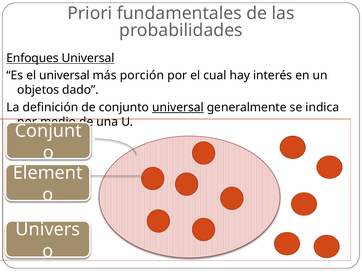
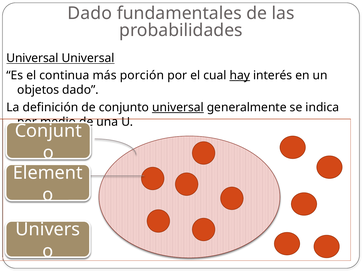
Priori: Priori -> Dado (90, 13)
Enfoques: Enfoques -> Universal (32, 58)
el universal: universal -> continua (64, 75)
hay underline: none -> present (240, 75)
